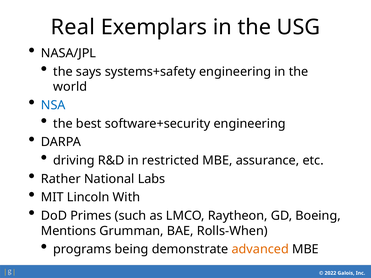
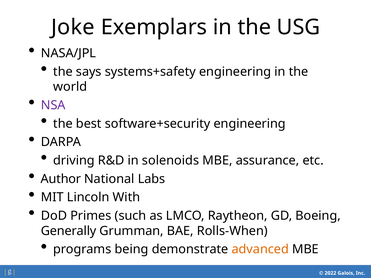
Real: Real -> Joke (73, 27)
NSA colour: blue -> purple (53, 105)
restricted: restricted -> solenoids (171, 161)
Rather: Rather -> Author (61, 179)
Mentions: Mentions -> Generally (69, 231)
